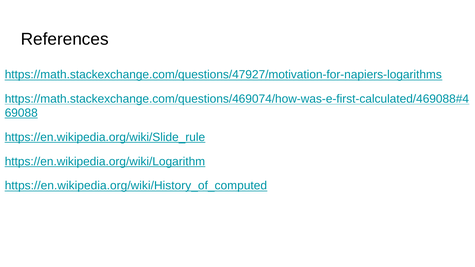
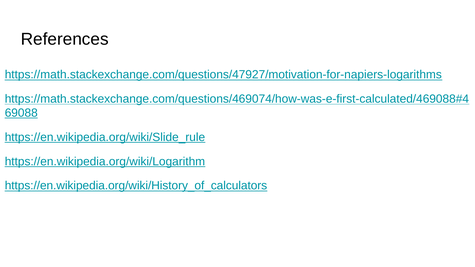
https://en.wikipedia.org/wiki/History_of_computed: https://en.wikipedia.org/wiki/History_of_computed -> https://en.wikipedia.org/wiki/History_of_calculators (136, 186)
